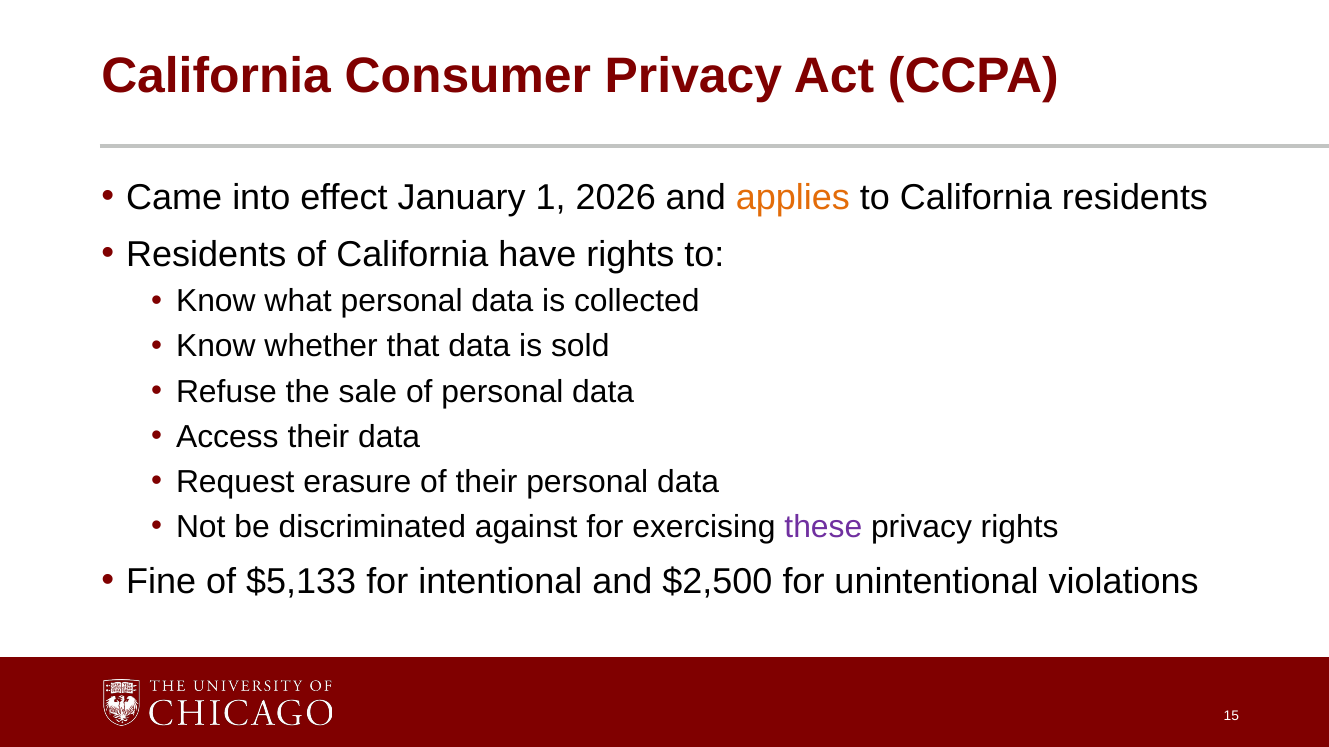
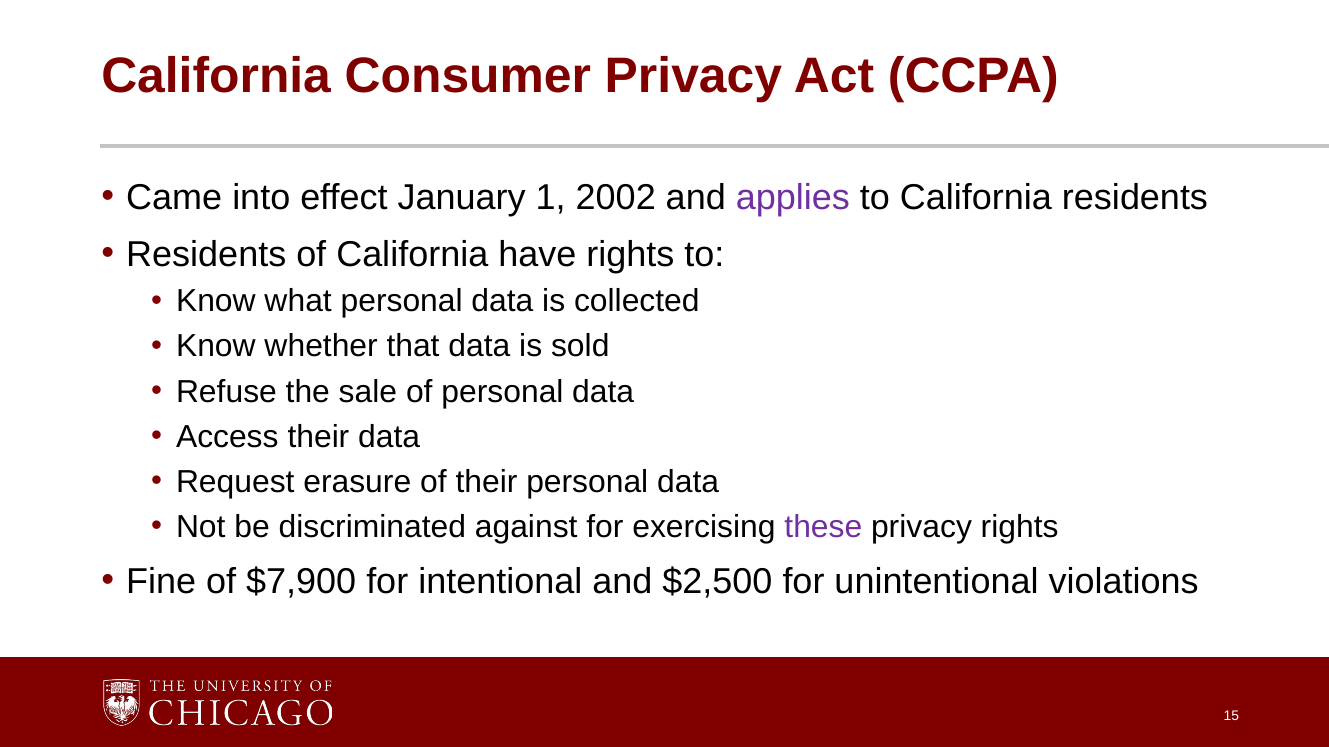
2026: 2026 -> 2002 (616, 197)
applies colour: orange -> purple (793, 197)
$5,133: $5,133 -> $7,900 (301, 582)
